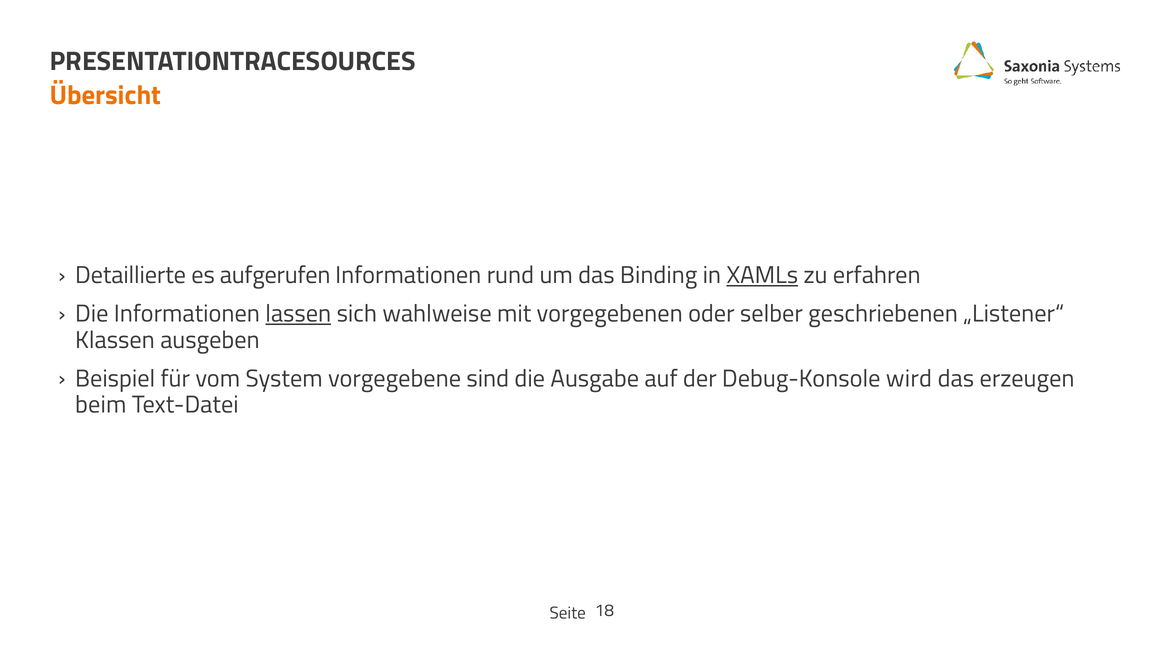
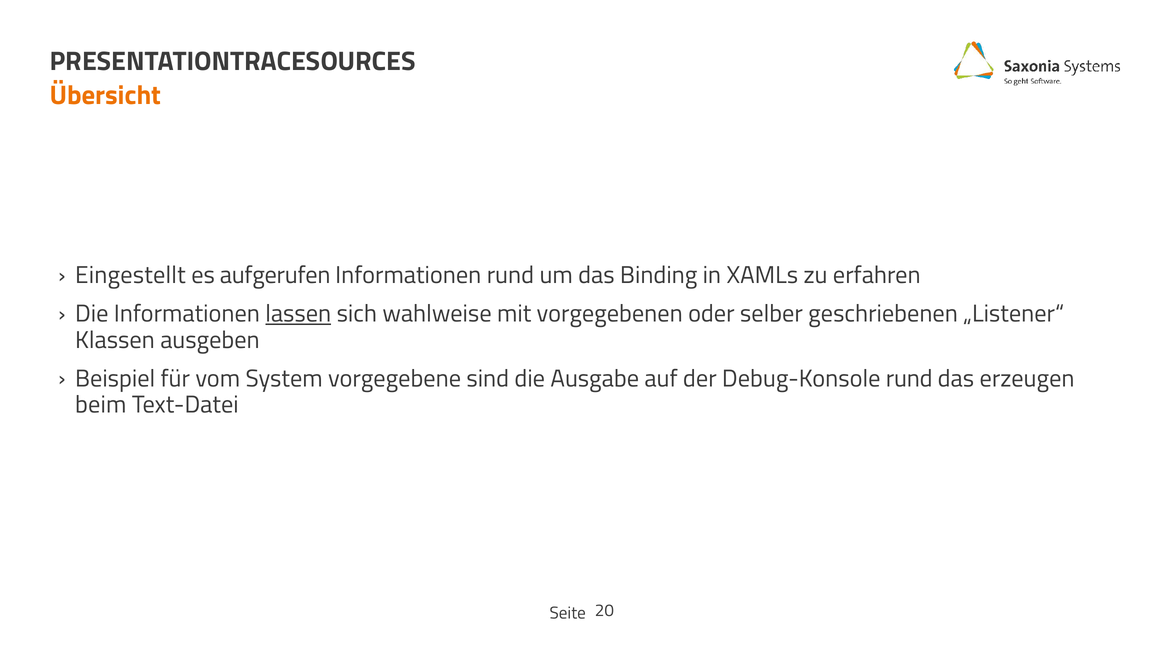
Detaillierte: Detaillierte -> Eingestellt (130, 276)
XAMLs underline: present -> none (762, 276)
Debug-Konsole wird: wird -> rund (909, 379)
18: 18 -> 20 (604, 611)
